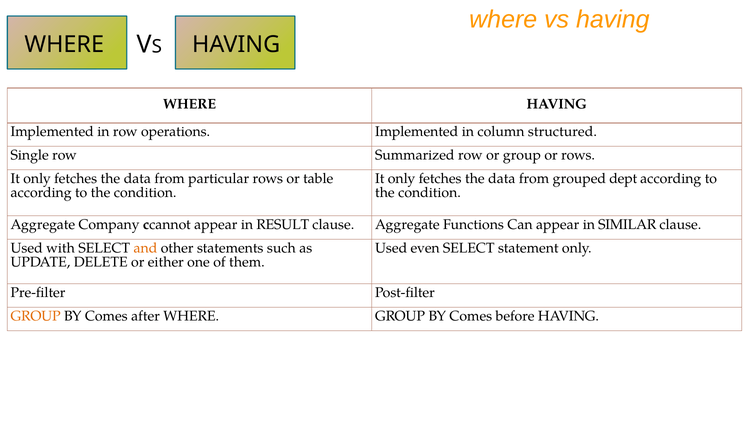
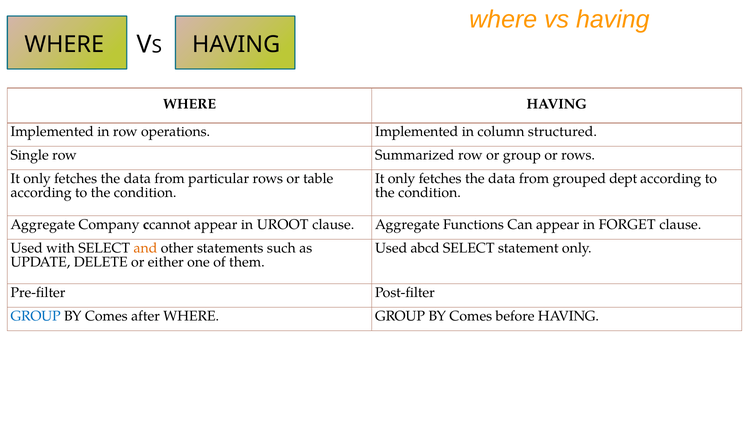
RESULT: RESULT -> UROOT (283, 225)
SIMILAR: SIMILAR -> FORGET (627, 225)
even: even -> abcd (425, 248)
GROUP colour: orange -> blue (36, 316)
